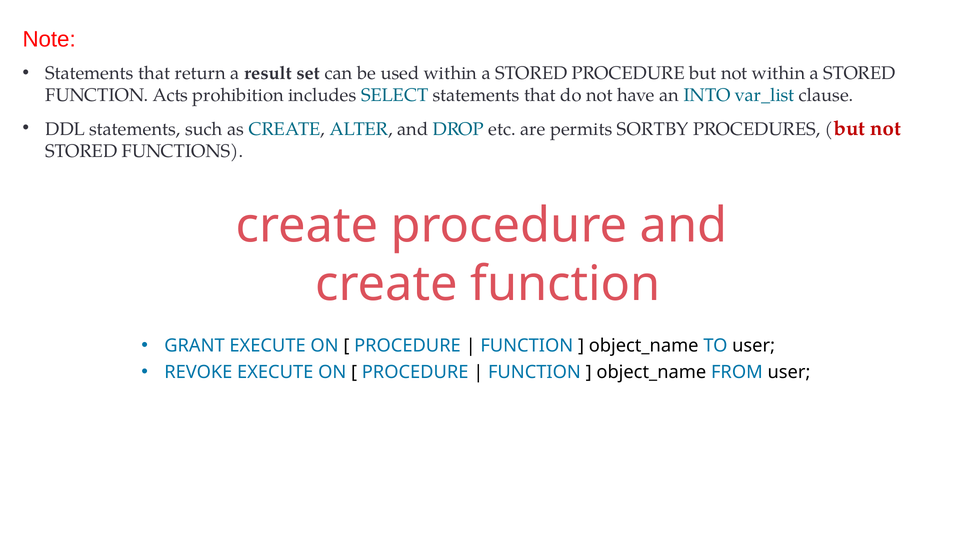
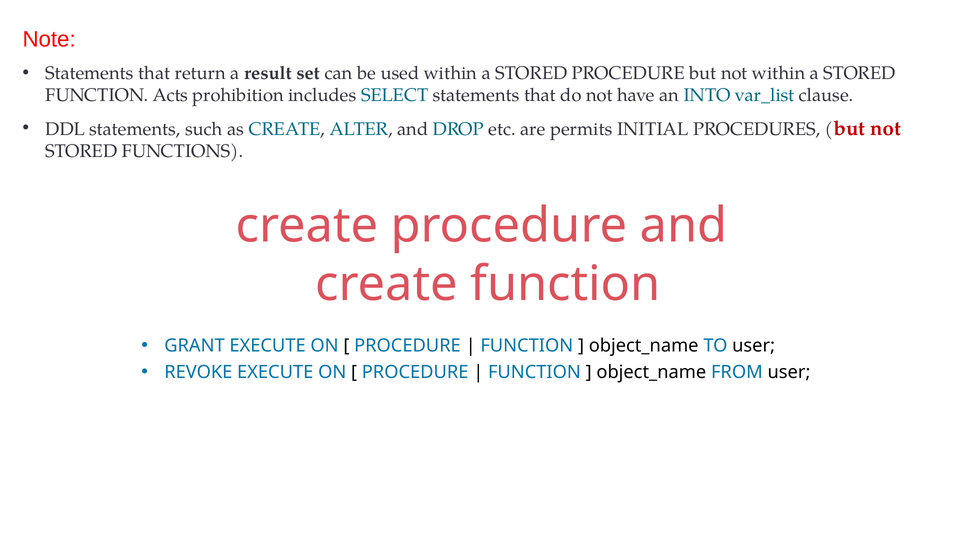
SORTBY: SORTBY -> INITIAL (653, 129)
